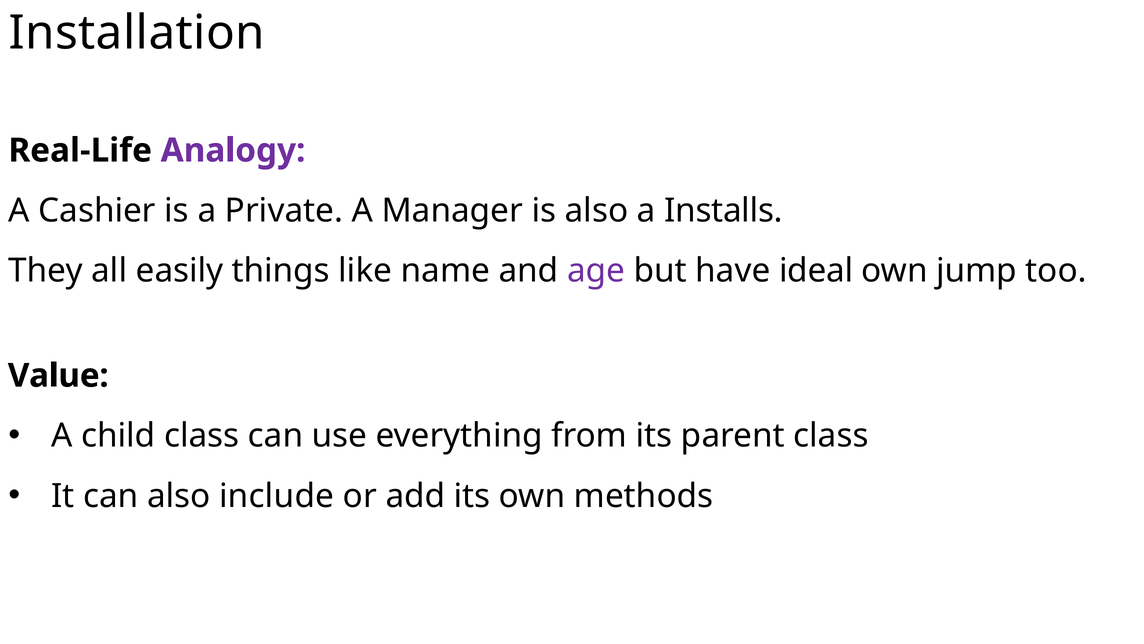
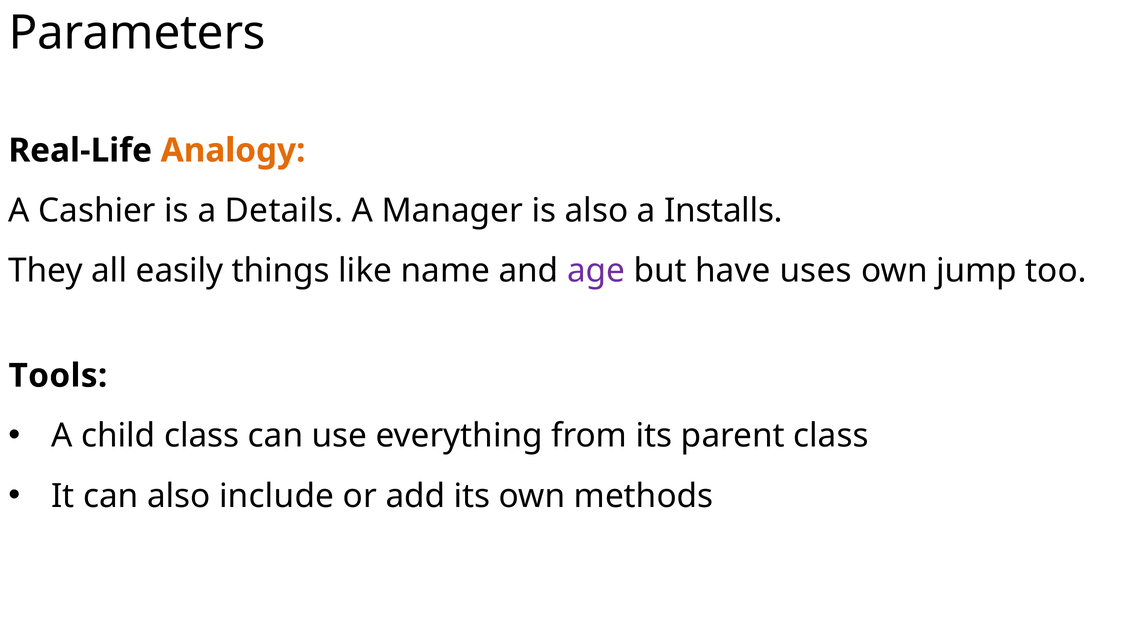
Installation: Installation -> Parameters (137, 33)
Analogy colour: purple -> orange (233, 150)
Private: Private -> Details (284, 211)
ideal: ideal -> uses (816, 271)
Value: Value -> Tools (58, 375)
